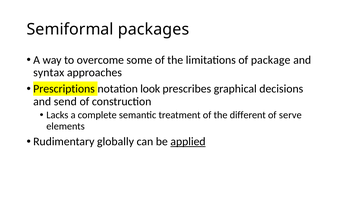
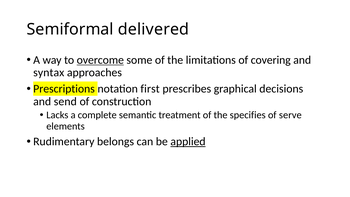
packages: packages -> delivered (154, 29)
overcome underline: none -> present (100, 60)
package: package -> covering (271, 60)
look: look -> first (150, 89)
different: different -> specifies (248, 115)
globally: globally -> belongs (116, 142)
